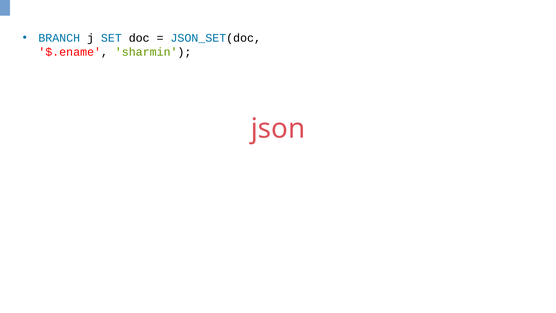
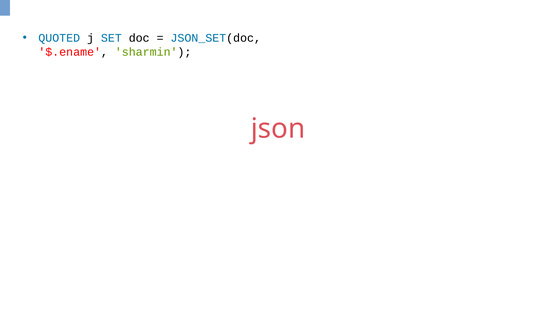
BRANCH: BRANCH -> QUOTED (59, 38)
